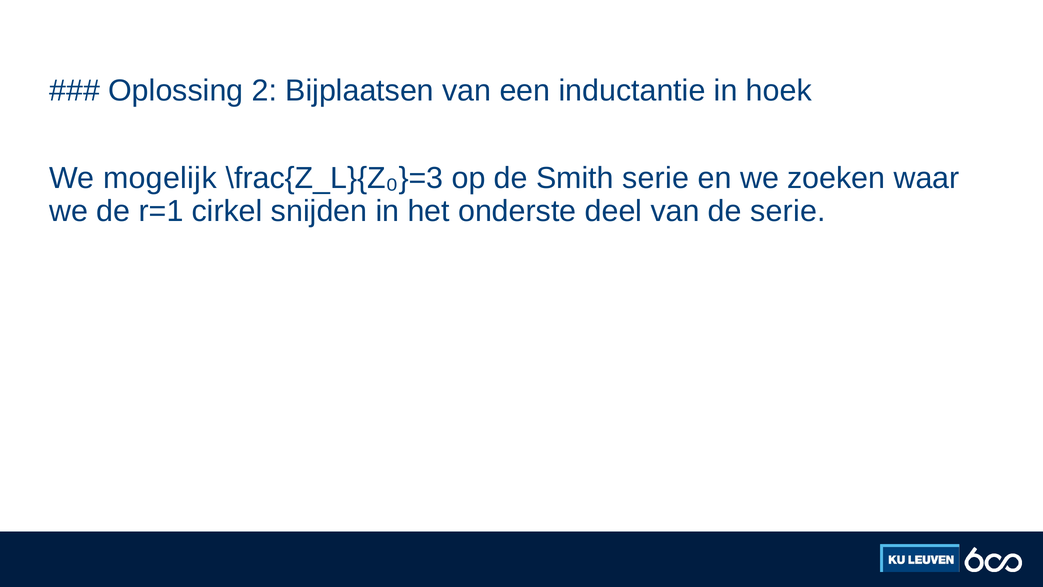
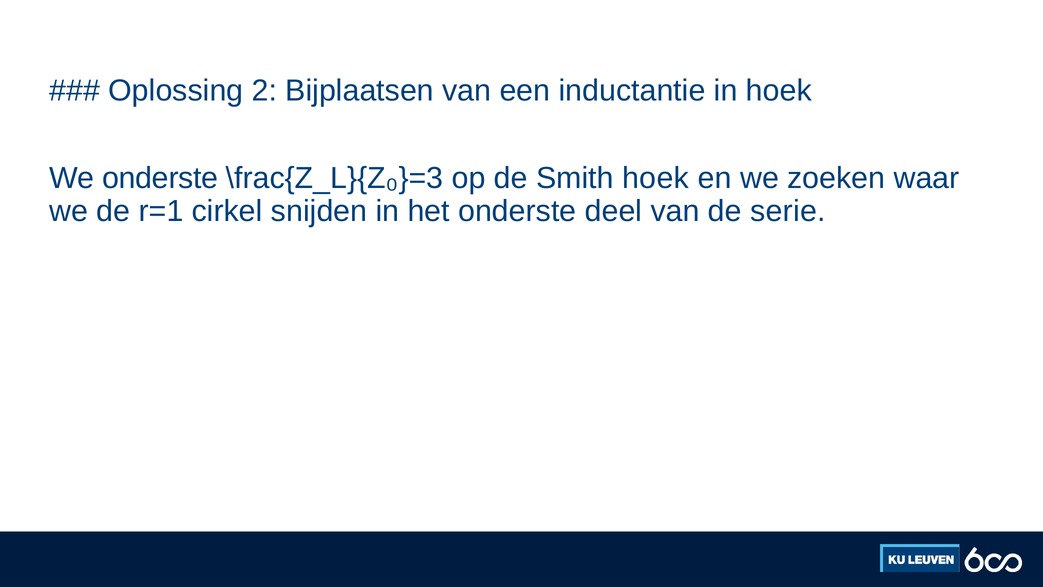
We mogelijk: mogelijk -> onderste (160, 178)
Smith serie: serie -> hoek (656, 178)
